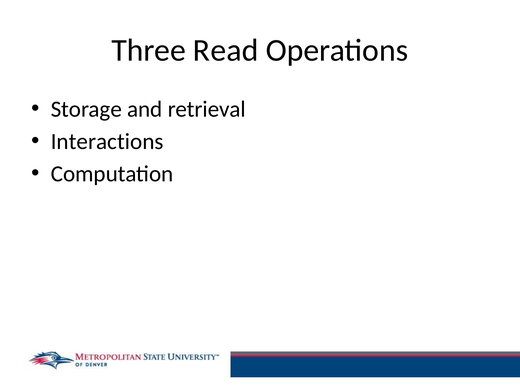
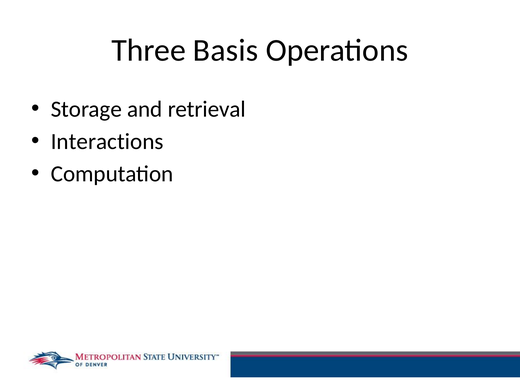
Read: Read -> Basis (226, 50)
